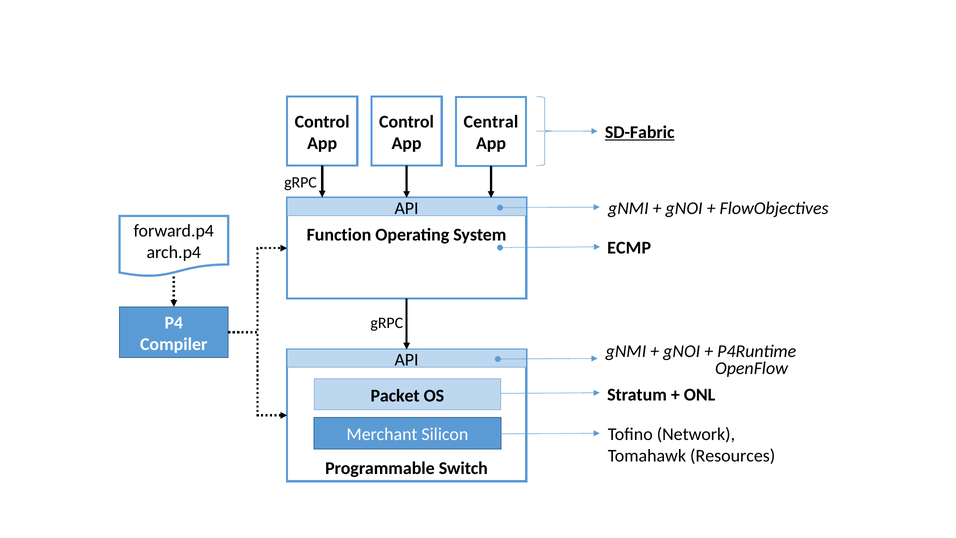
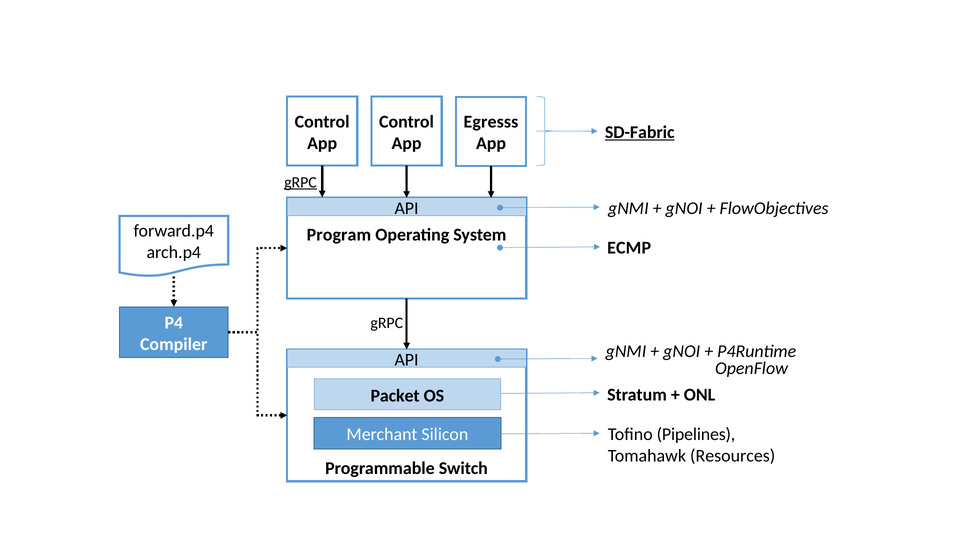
Central: Central -> Egresss (491, 122)
gRPC underline: none -> present (301, 182)
Function: Function -> Program (339, 235)
Network: Network -> Pipelines (696, 434)
